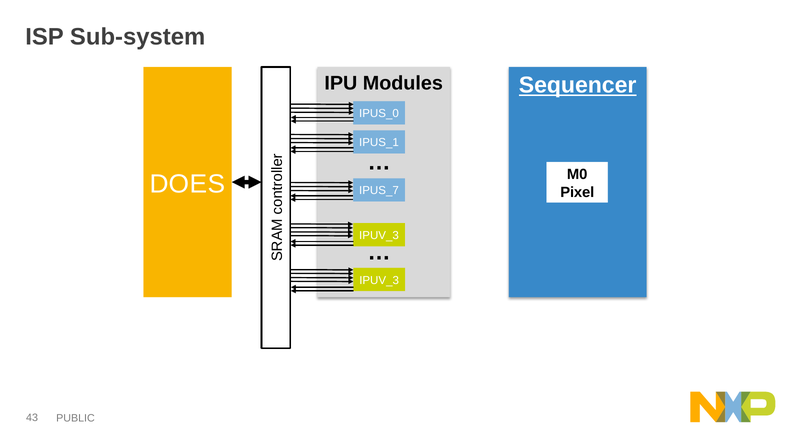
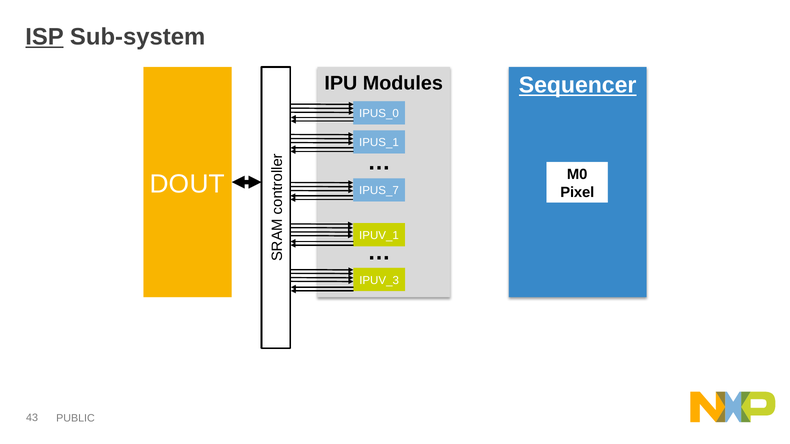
ISP underline: none -> present (45, 37)
DOES: DOES -> DOUT (187, 184)
IPUV_3: IPUV_3 -> IPUV_1 (379, 236)
